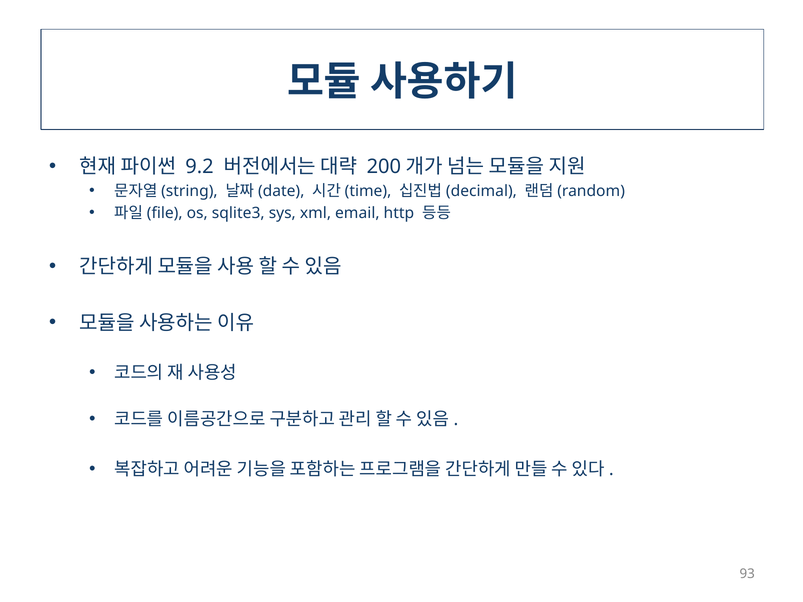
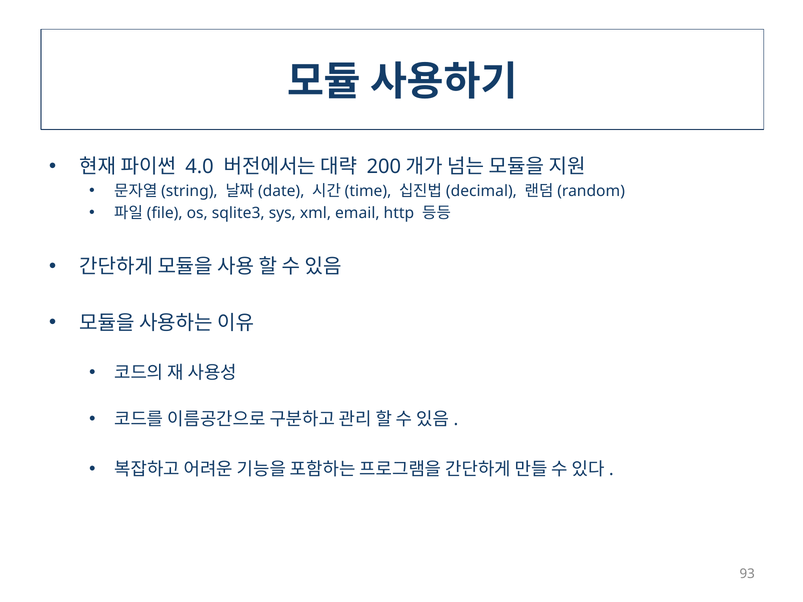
9.2: 9.2 -> 4.0 (200, 167)
